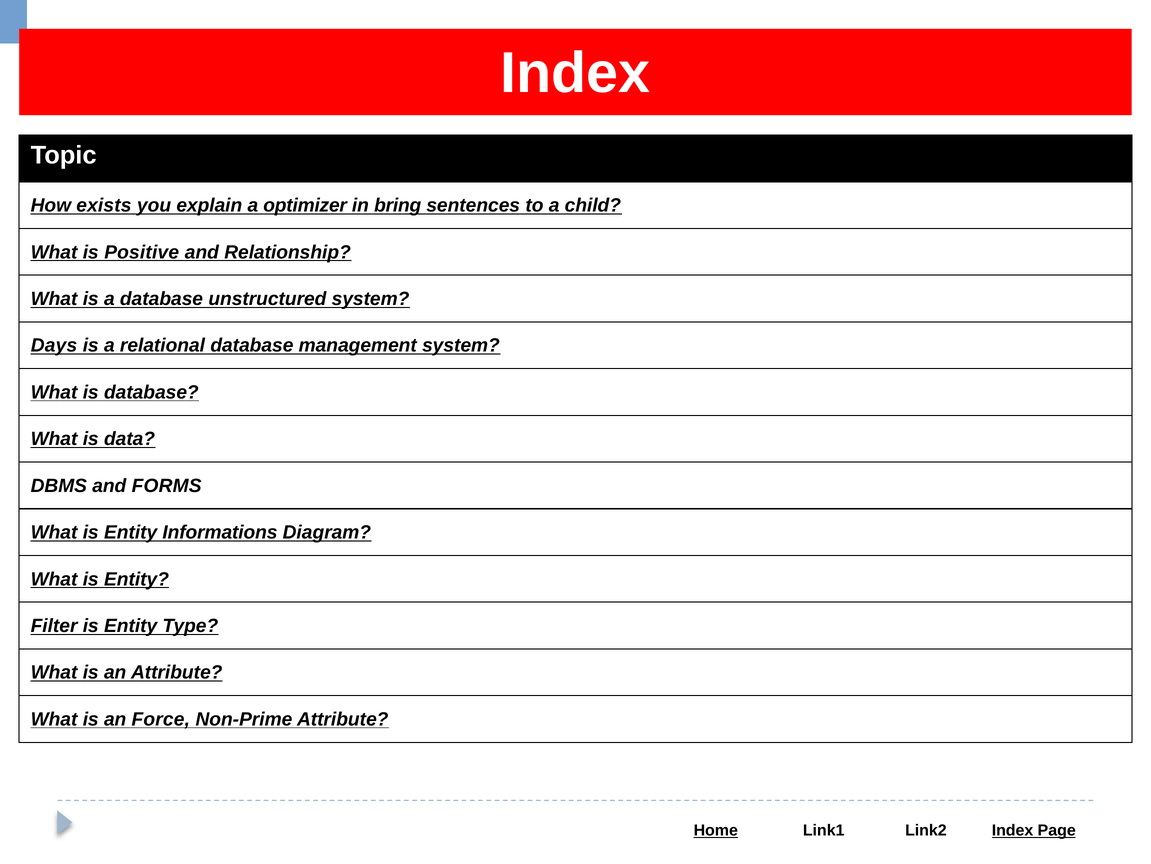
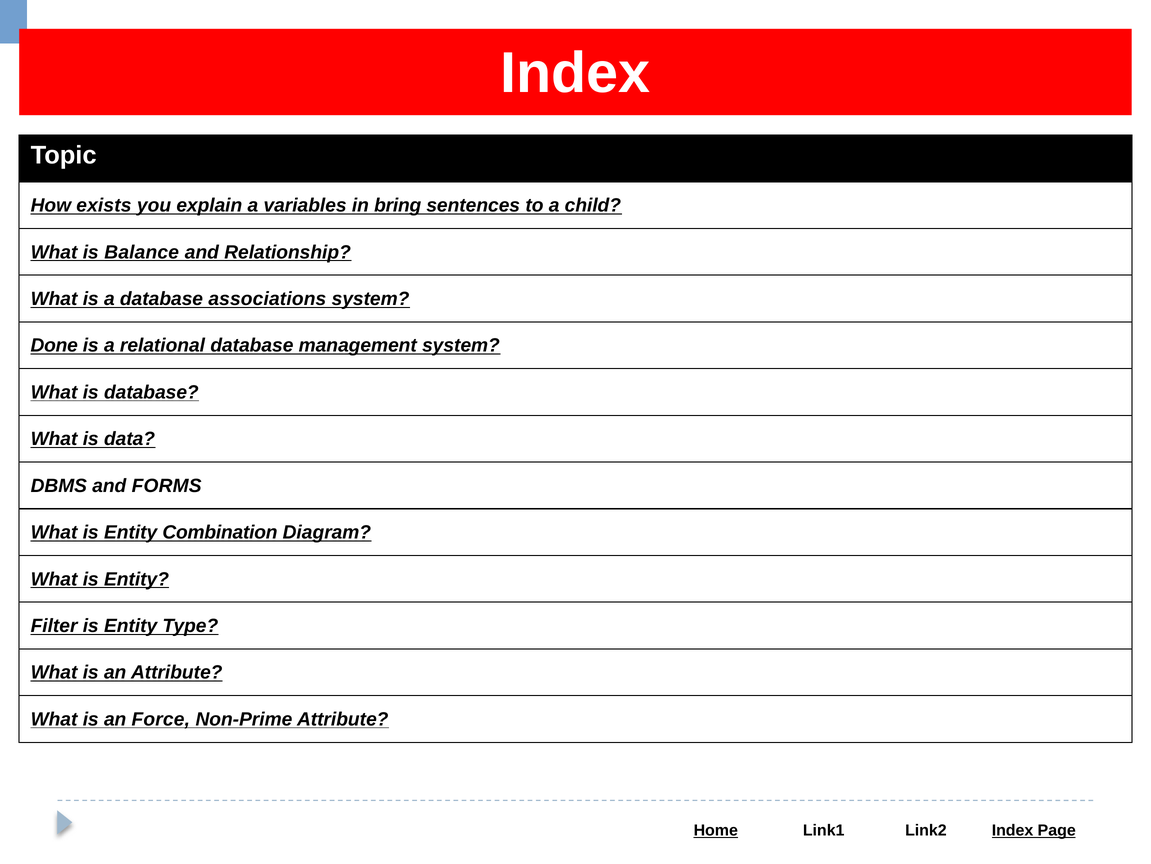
optimizer: optimizer -> variables (305, 205)
Positive: Positive -> Balance (142, 252)
unstructured: unstructured -> associations (267, 299)
Days: Days -> Done (54, 345)
Informations: Informations -> Combination (220, 532)
